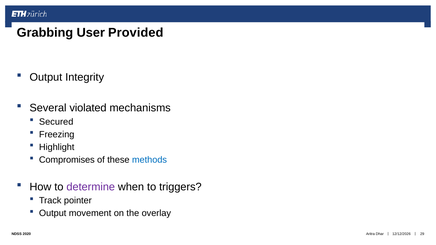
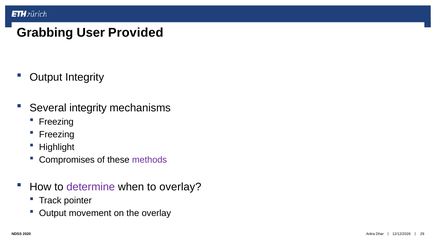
Several violated: violated -> integrity (88, 108)
Secured: Secured -> Freezing (56, 122)
methods colour: blue -> purple (149, 160)
to triggers: triggers -> overlay (180, 187)
